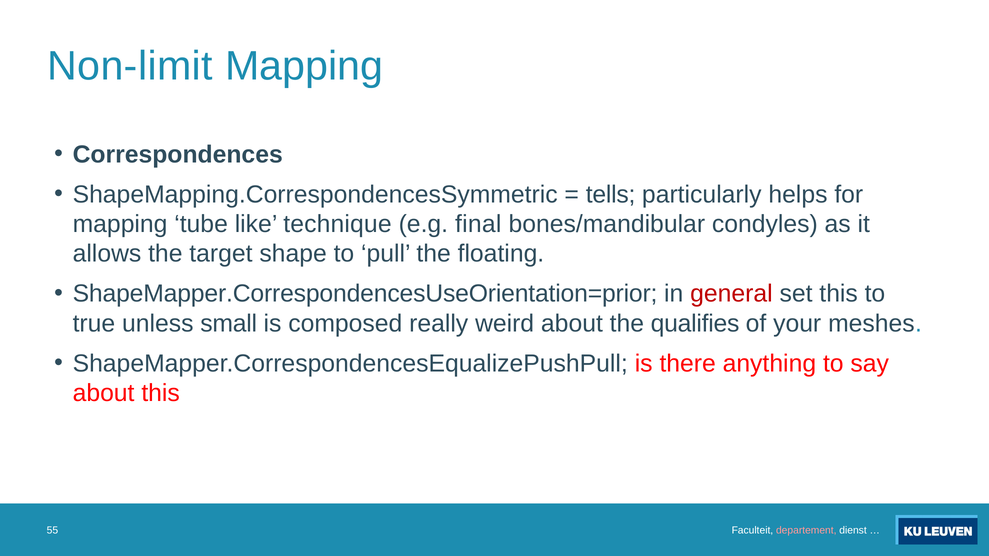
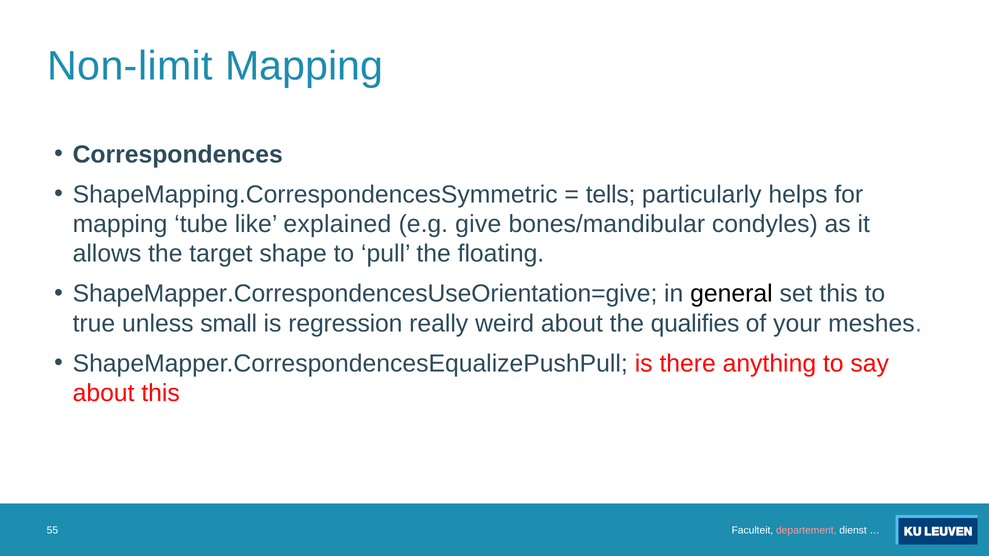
technique: technique -> explained (337, 224)
final: final -> give (478, 224)
ShapeMapper.CorrespondencesUseOrientation=prior: ShapeMapper.CorrespondencesUseOrientation=prior -> ShapeMapper.CorrespondencesUseOrientation=give (365, 294)
general colour: red -> black (731, 294)
composed: composed -> regression (345, 324)
